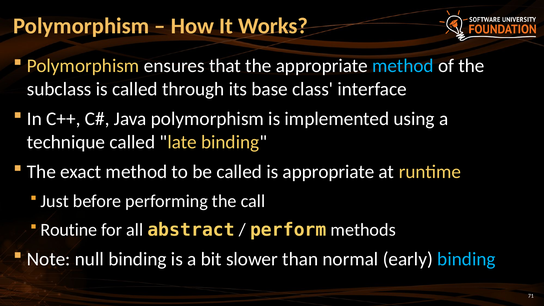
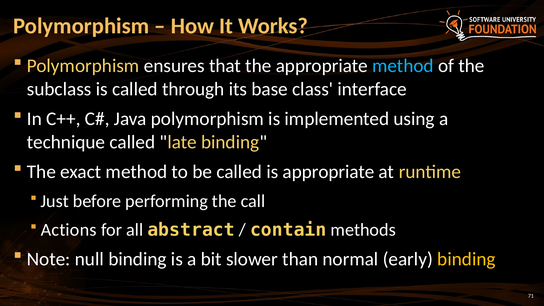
Routine: Routine -> Actions (69, 230)
perform: perform -> contain (288, 230)
binding colour: light blue -> yellow (466, 259)
